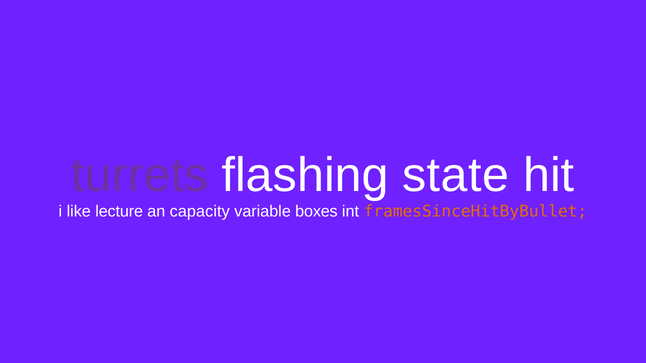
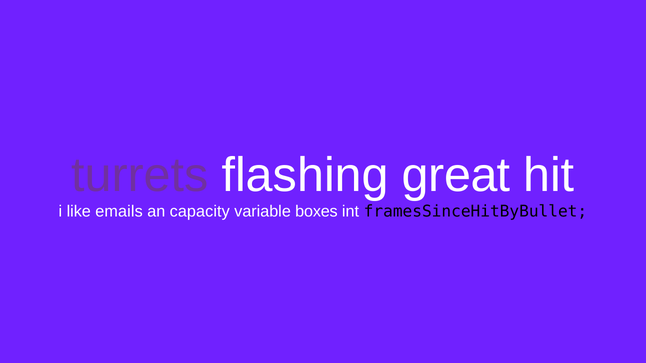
state: state -> great (456, 175)
lecture: lecture -> emails (119, 212)
framesSinceHitByBullet colour: orange -> black (475, 212)
